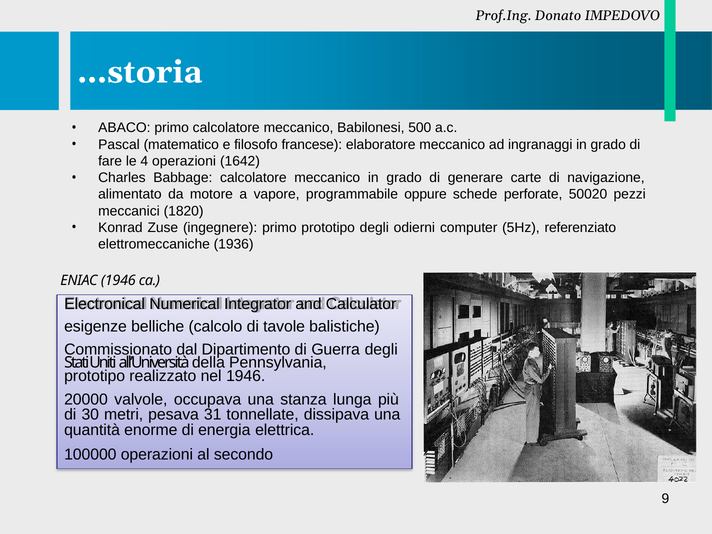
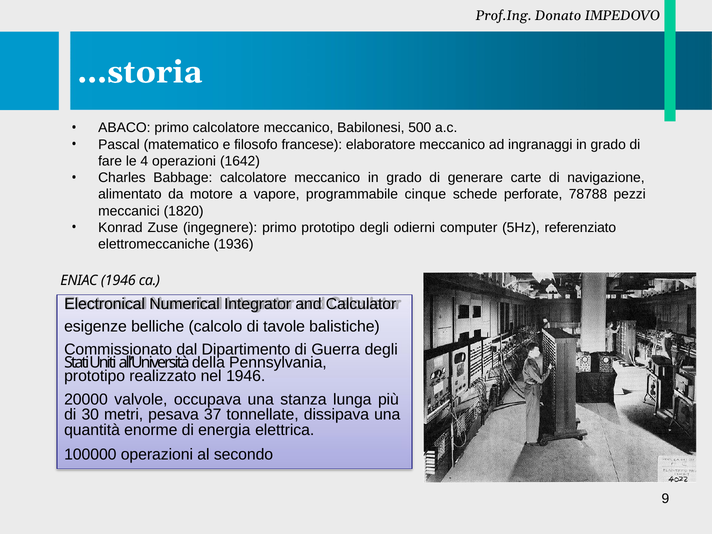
oppure: oppure -> cinque (425, 194)
50020: 50020 -> 78788 (588, 194)
31: 31 -> 37 (213, 415)
